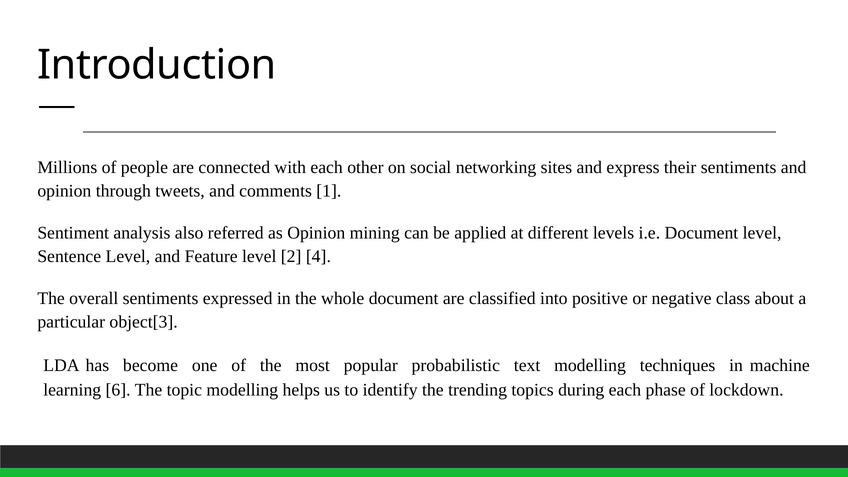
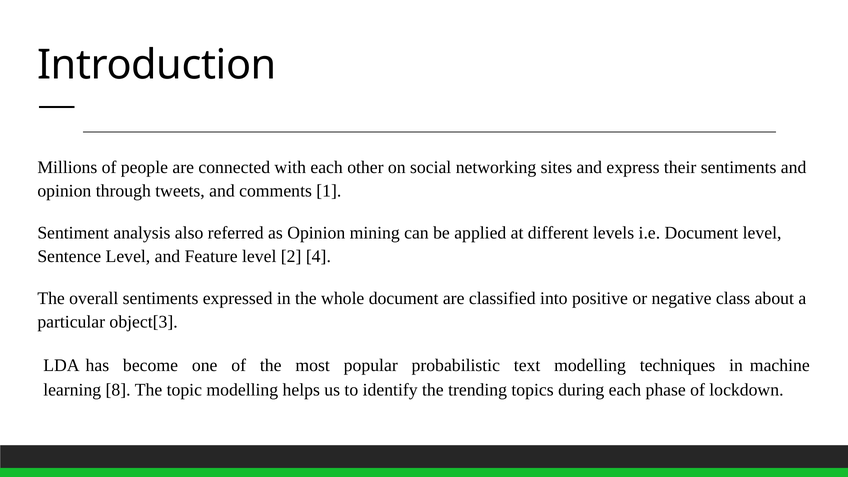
6: 6 -> 8 (118, 390)
